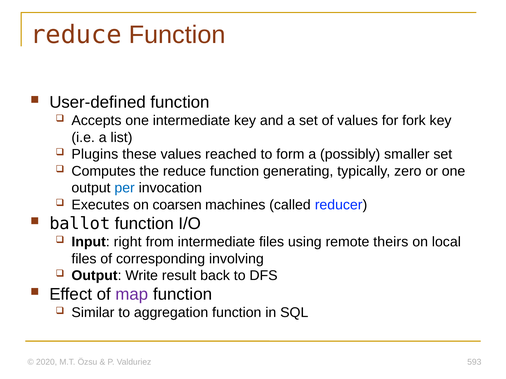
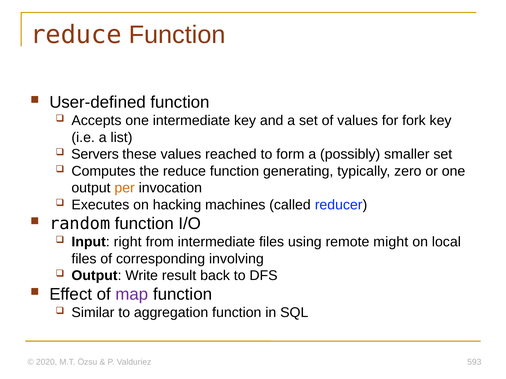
Plugins: Plugins -> Servers (95, 154)
per colour: blue -> orange (125, 188)
coarsen: coarsen -> hacking (177, 205)
ballot: ballot -> random (80, 224)
theirs: theirs -> might (391, 242)
